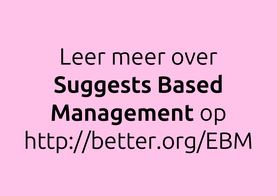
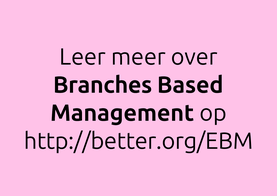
Suggests: Suggests -> Branches (103, 85)
